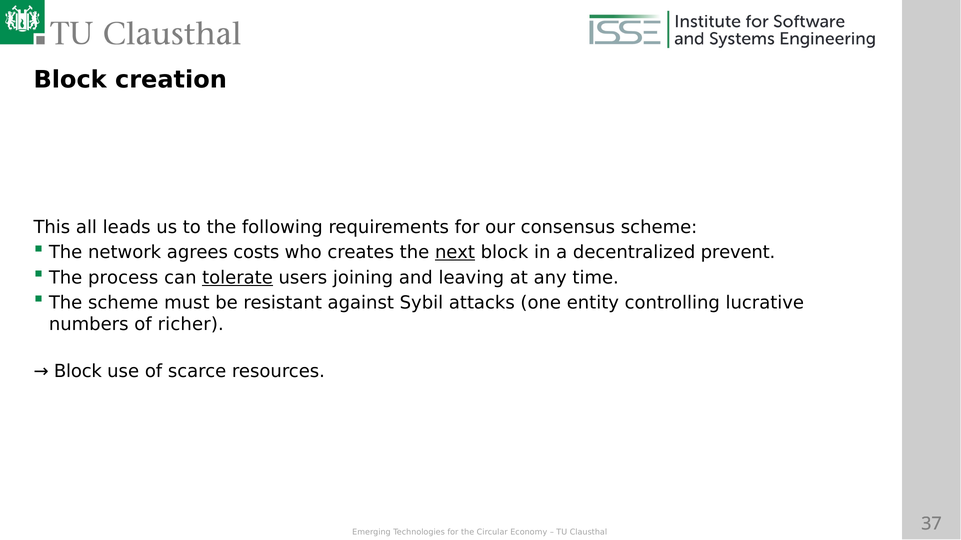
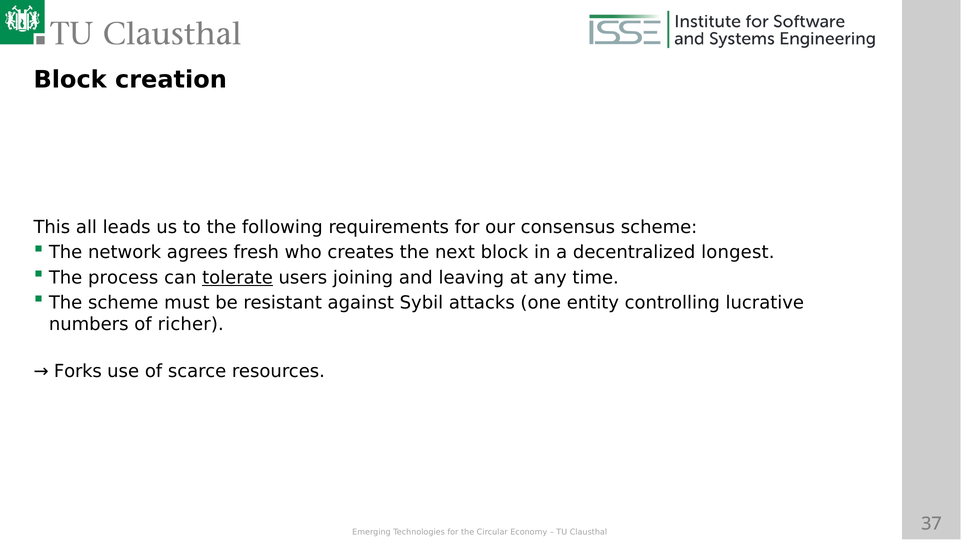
costs: costs -> fresh (256, 253)
next underline: present -> none (455, 253)
prevent: prevent -> longest (738, 253)
Block: Block -> Forks (78, 372)
